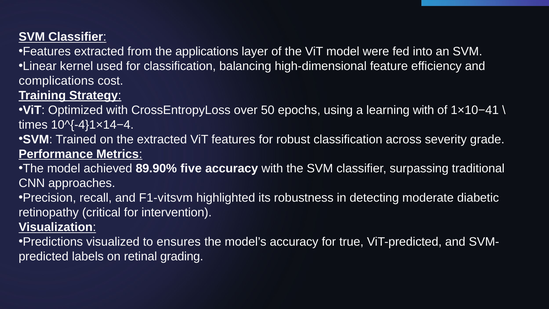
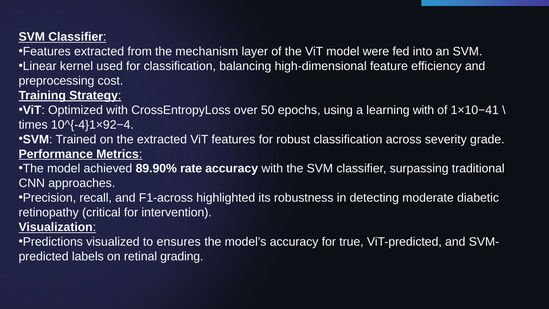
applications: applications -> mechanism (207, 51)
complications: complications -> preprocessing (56, 81)
10^{-4}1×14−4: 10^{-4}1×14−4 -> 10^{-4}1×92−4 (92, 125)
five: five -> rate (191, 169)
F1-vitsvm: F1-vitsvm -> F1-across (166, 198)
